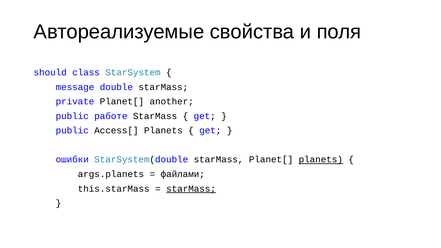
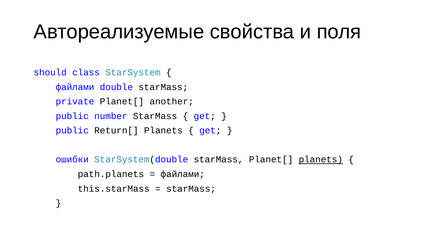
message: message -> файлами (75, 87)
работе: работе -> number (111, 116)
Access[: Access[ -> Return[ (116, 131)
args.planets: args.planets -> path.planets (111, 174)
starMass underline: present -> none (191, 189)
